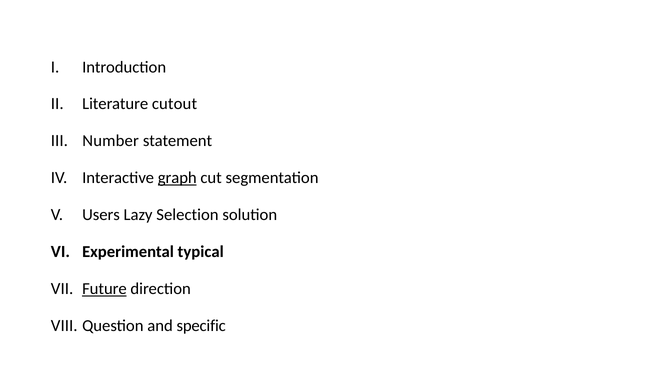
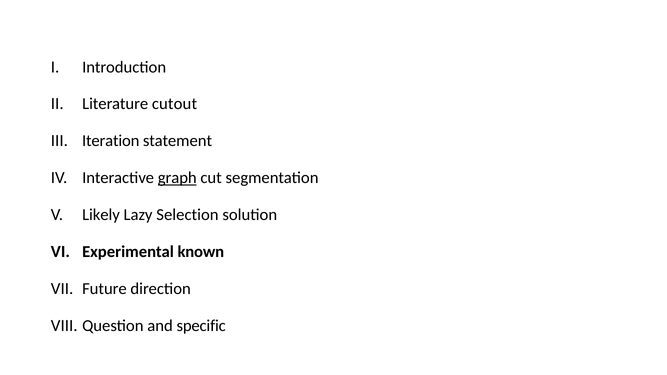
Number: Number -> Iteration (111, 141)
Users: Users -> Likely (101, 215)
typical: typical -> known (201, 252)
Future underline: present -> none (104, 289)
